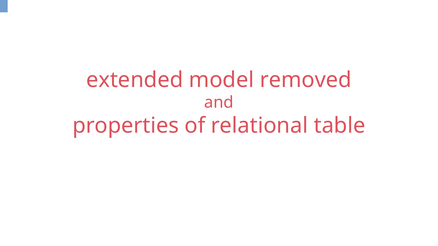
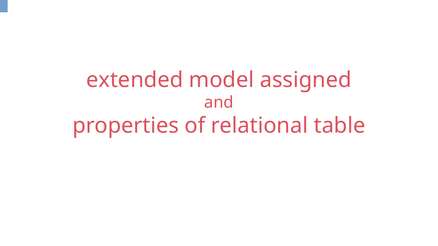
removed: removed -> assigned (306, 80)
